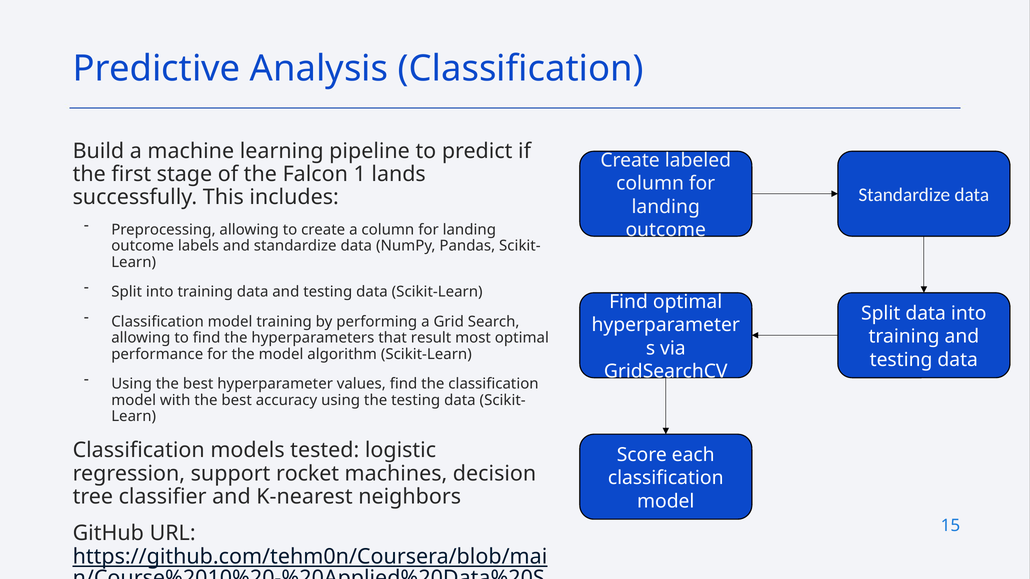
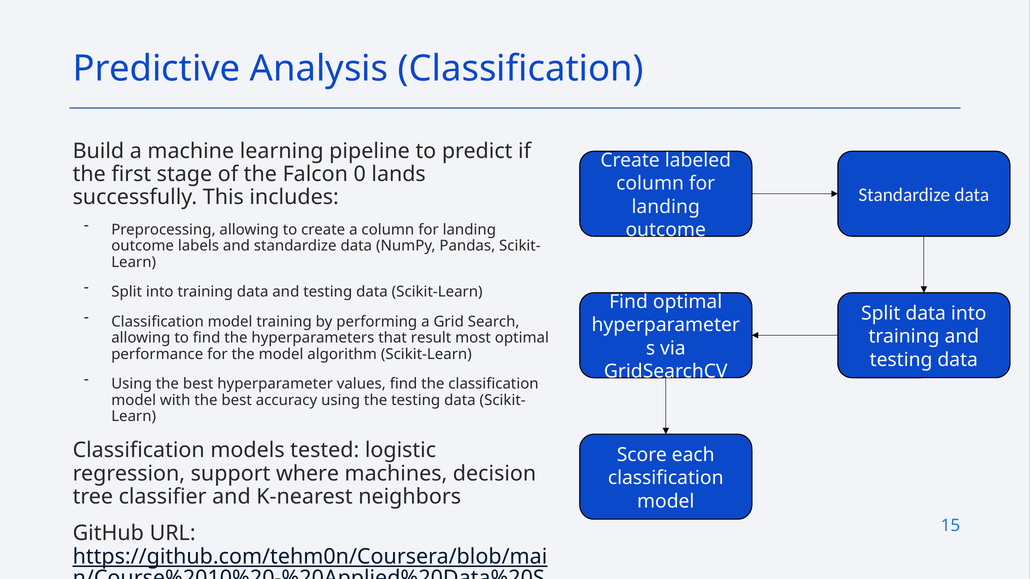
1: 1 -> 0 (360, 174)
rocket: rocket -> where (308, 474)
